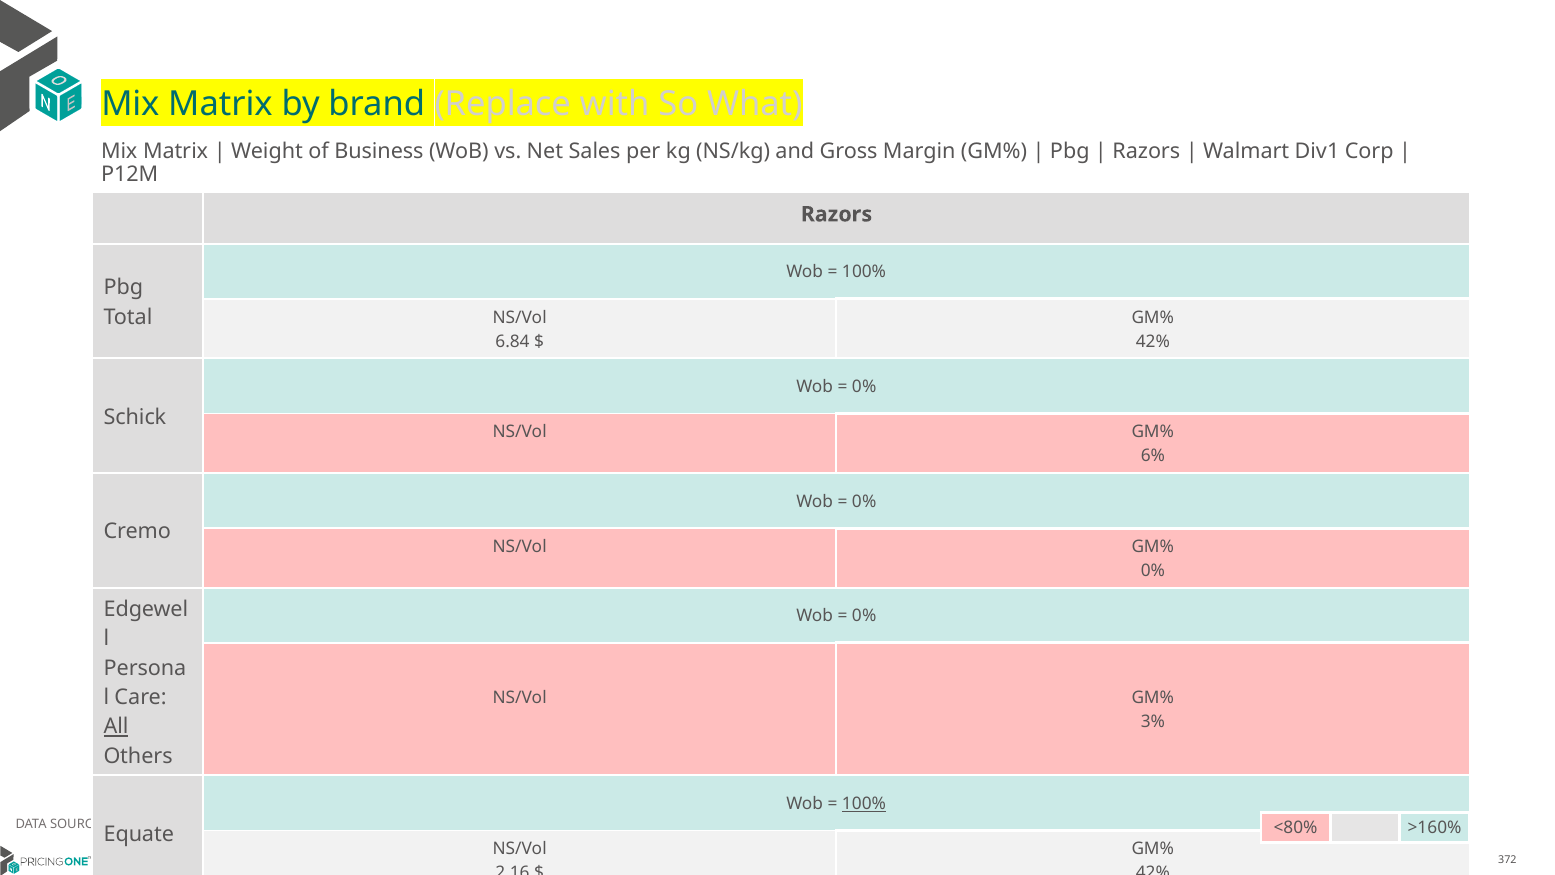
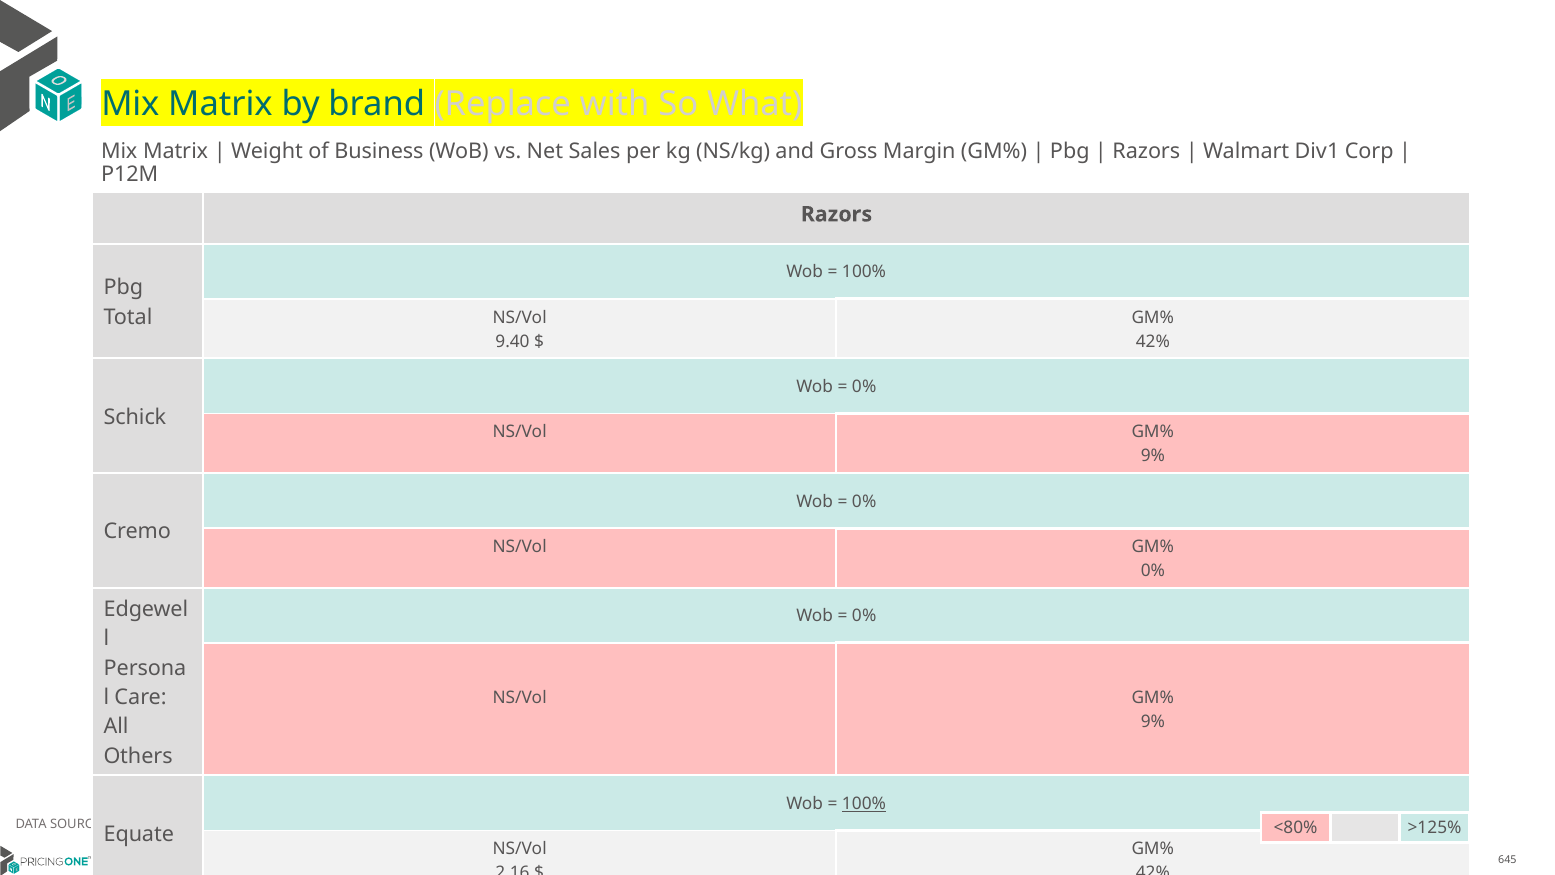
6.84: 6.84 -> 9.40 (512, 341)
6%: 6% -> 9% (1153, 456)
3%: 3% -> 9% (1153, 722)
All underline: present -> none (116, 726)
>160%: >160% -> >125% (1435, 827)
372: 372 -> 645 (1507, 860)
